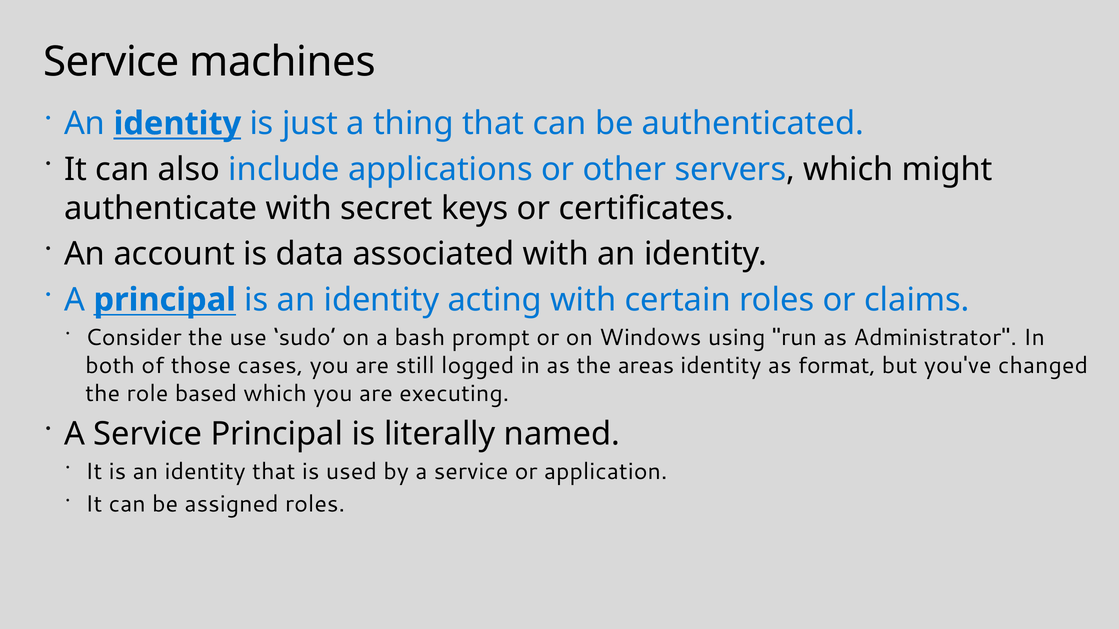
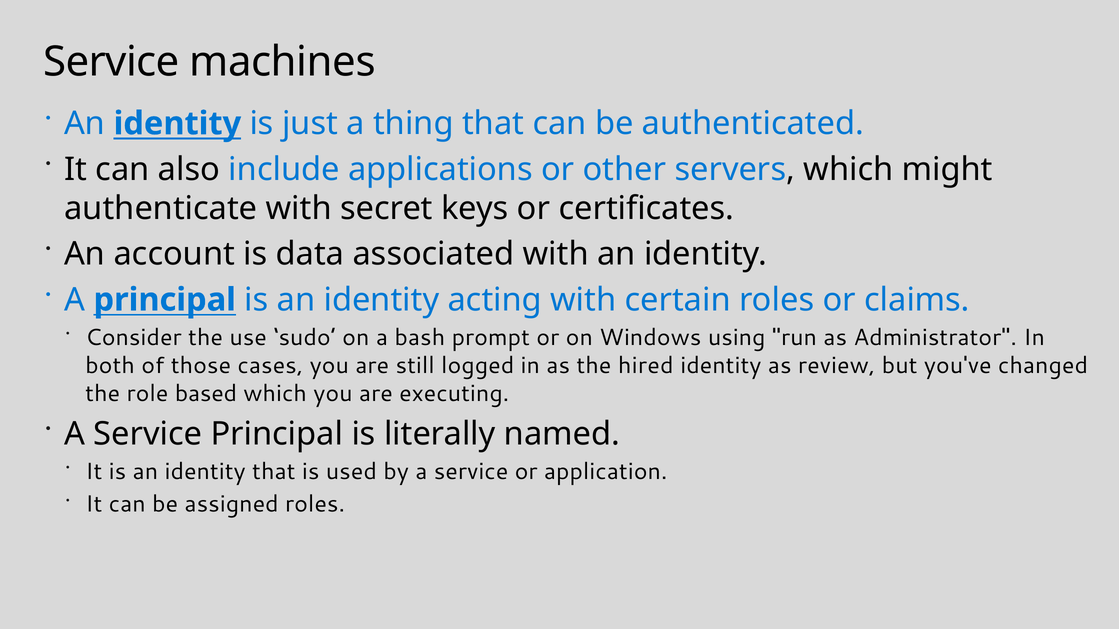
areas: areas -> hired (646, 366)
format: format -> review (837, 366)
